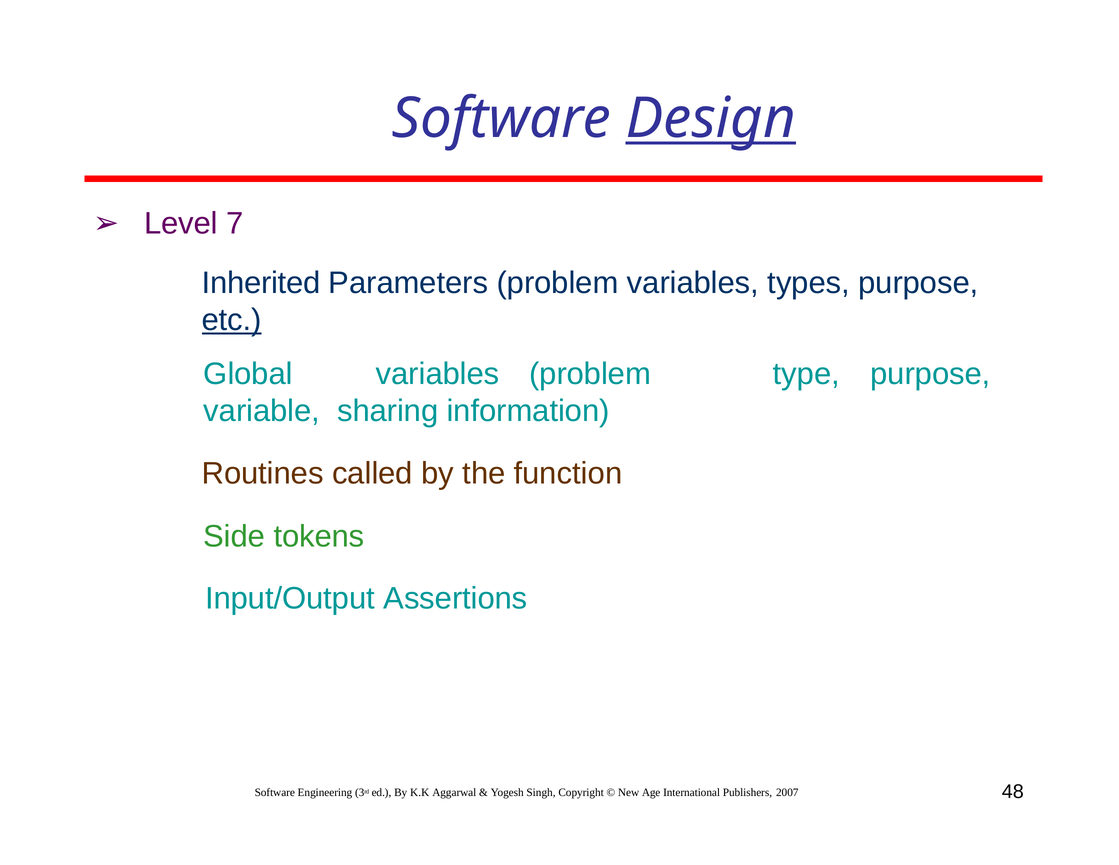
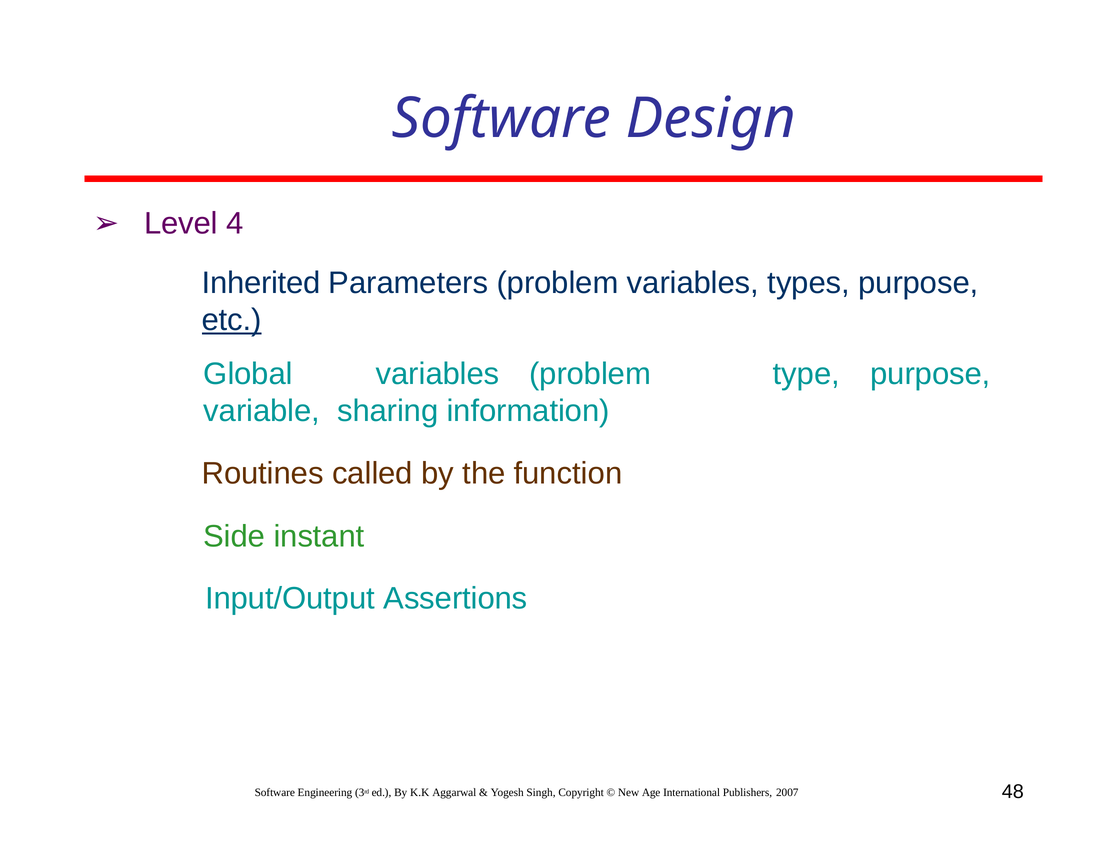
Design underline: present -> none (711, 119)
7: 7 -> 4 (235, 223)
tokens: tokens -> instant (319, 536)
